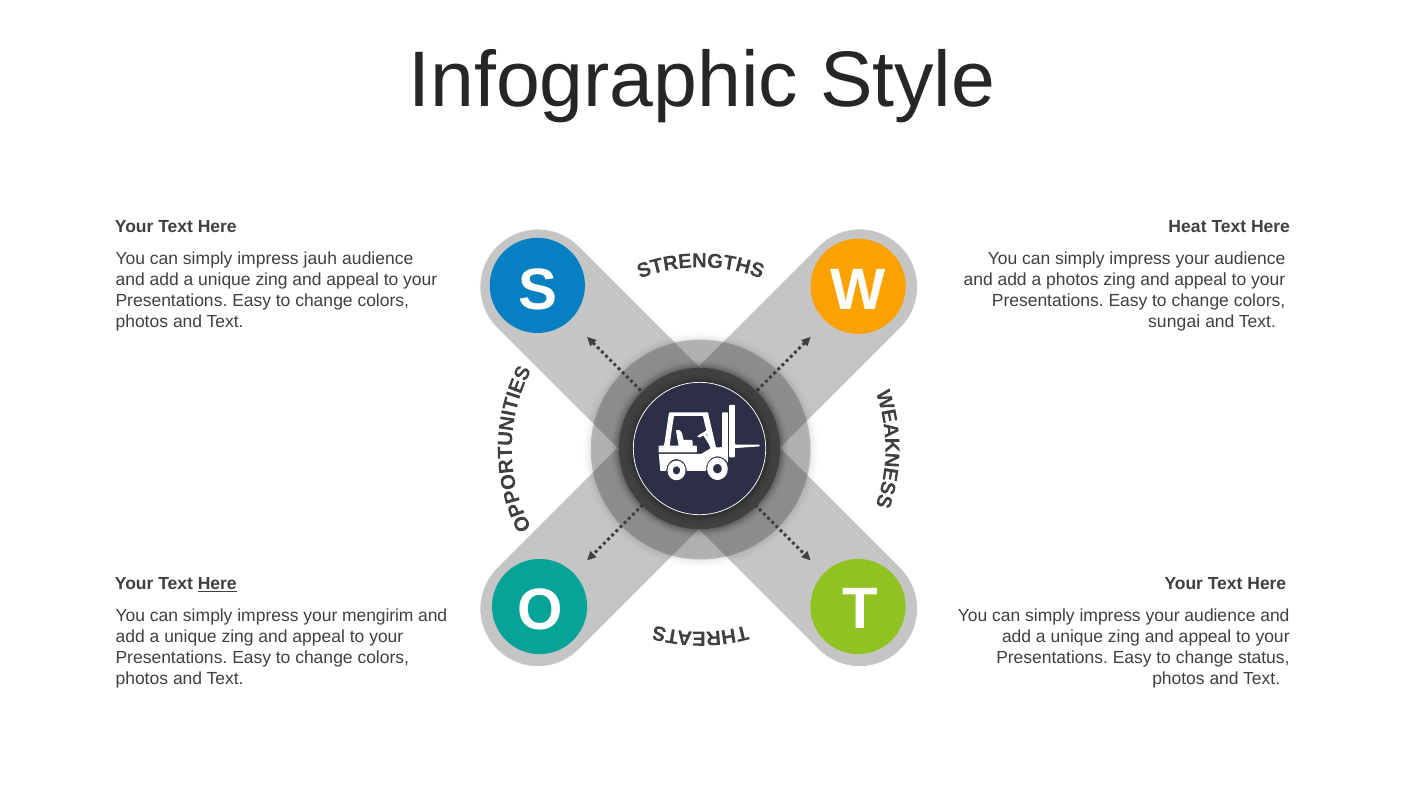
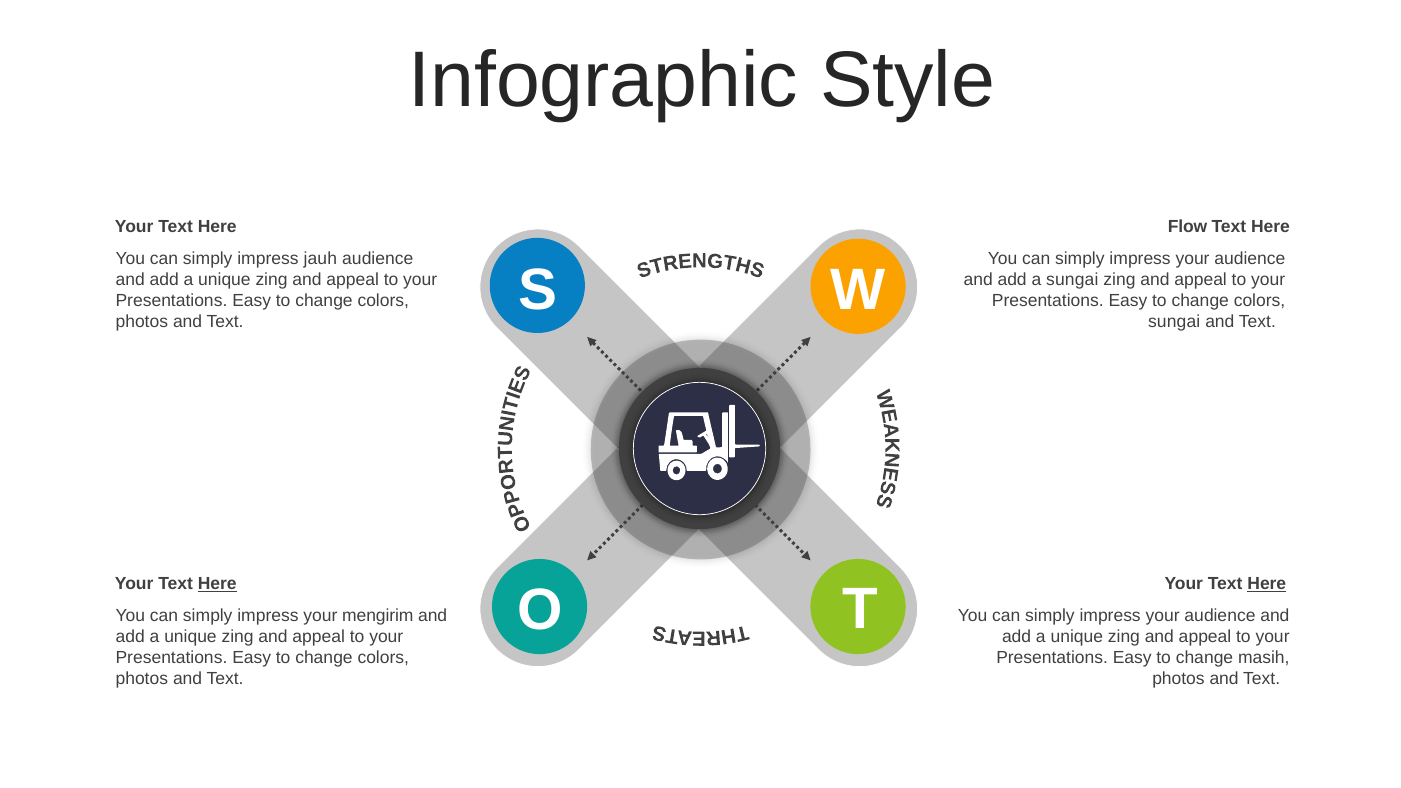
Heat: Heat -> Flow (1188, 226)
a photos: photos -> sungai (1072, 279)
Here underline: none -> present (1267, 584)
status: status -> masih (1264, 658)
